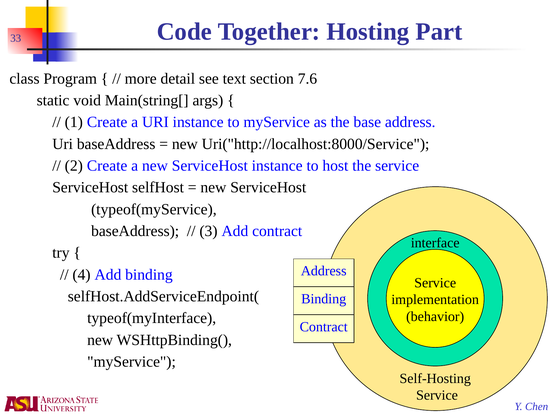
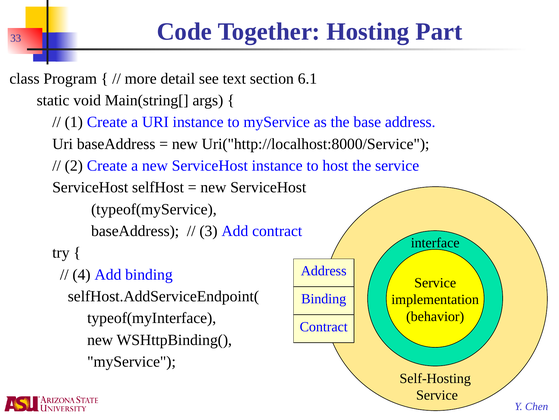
7.6: 7.6 -> 6.1 (307, 78)
